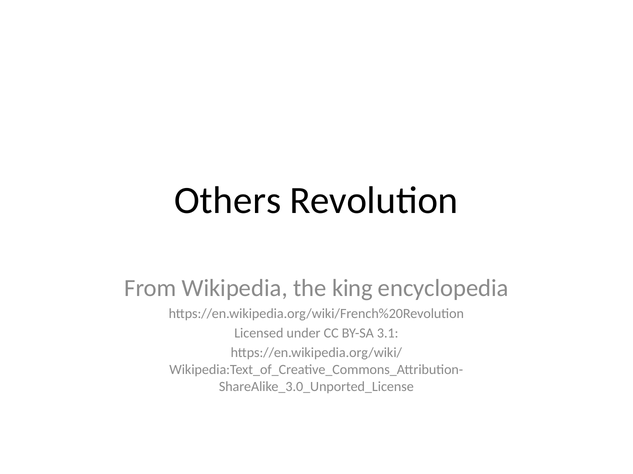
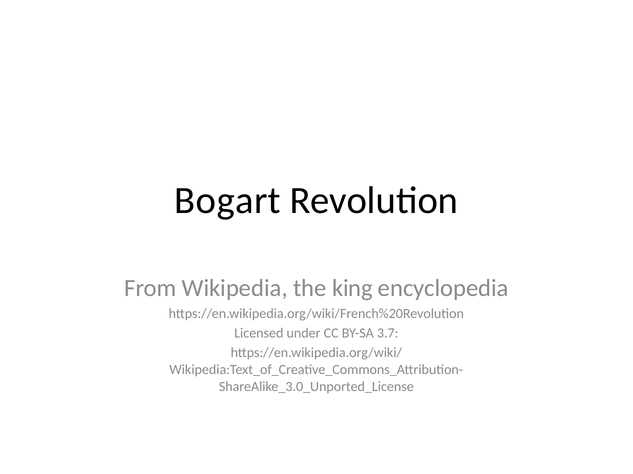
Others: Others -> Bogart (228, 201)
3.1: 3.1 -> 3.7 (388, 334)
